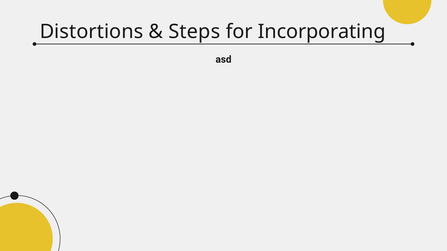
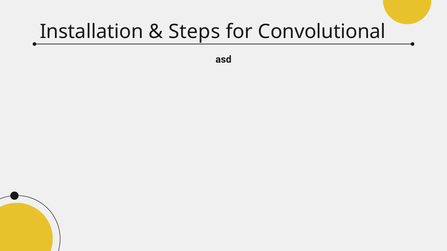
Distortions: Distortions -> Installation (92, 32)
Incorporating: Incorporating -> Convolutional (322, 32)
